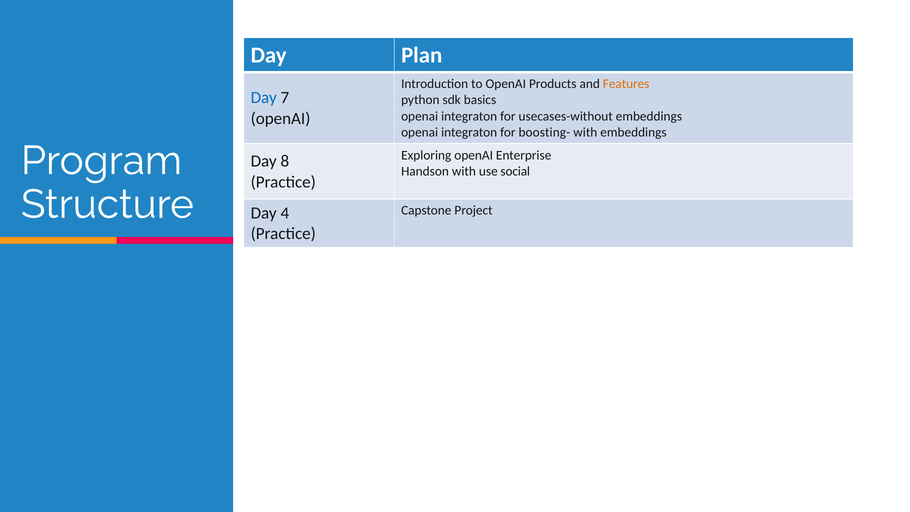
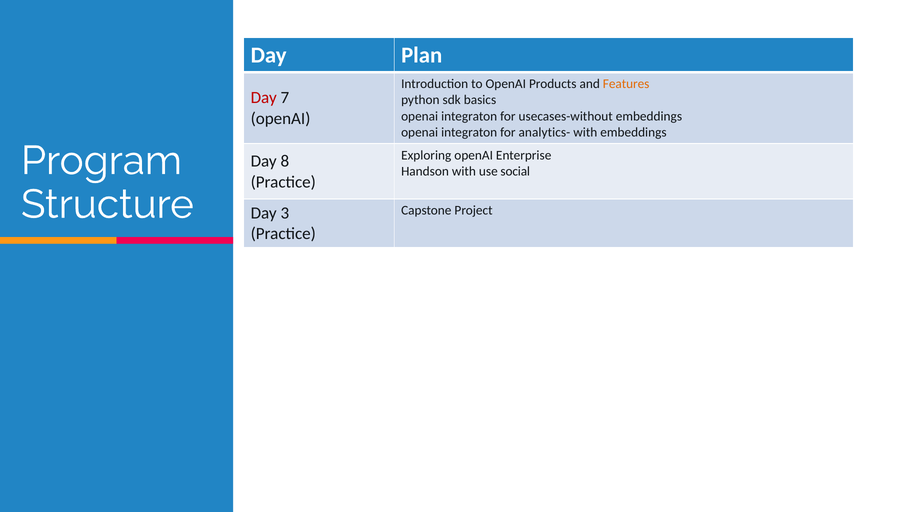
Day colour: blue -> red (264, 98)
boosting-: boosting- -> analytics- (544, 132)
4: 4 -> 3 (285, 213)
